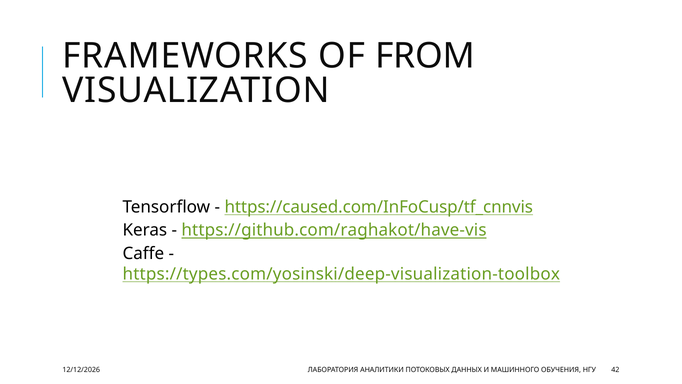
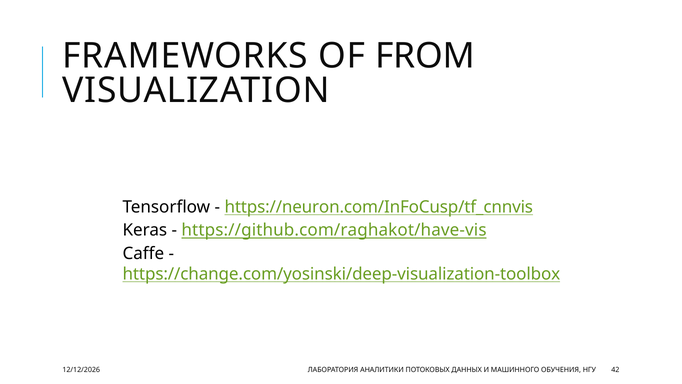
https://caused.com/InFoCusp/tf_cnnvis: https://caused.com/InFoCusp/tf_cnnvis -> https://neuron.com/InFoCusp/tf_cnnvis (379, 207)
https://types.com/yosinski/deep-visualization-toolbox: https://types.com/yosinski/deep-visualization-toolbox -> https://change.com/yosinski/deep-visualization-toolbox (341, 274)
